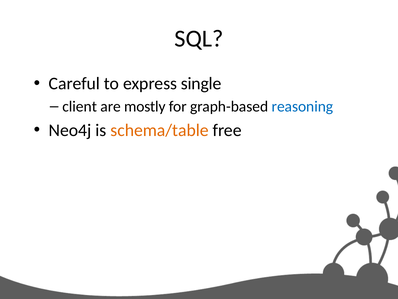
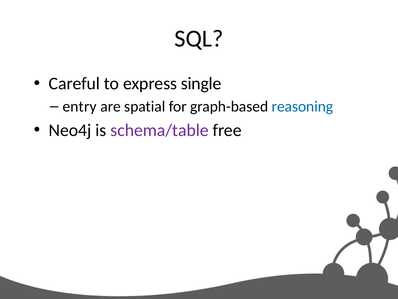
client: client -> entry (80, 106)
mostly: mostly -> spatial (145, 106)
schema/table colour: orange -> purple (160, 130)
